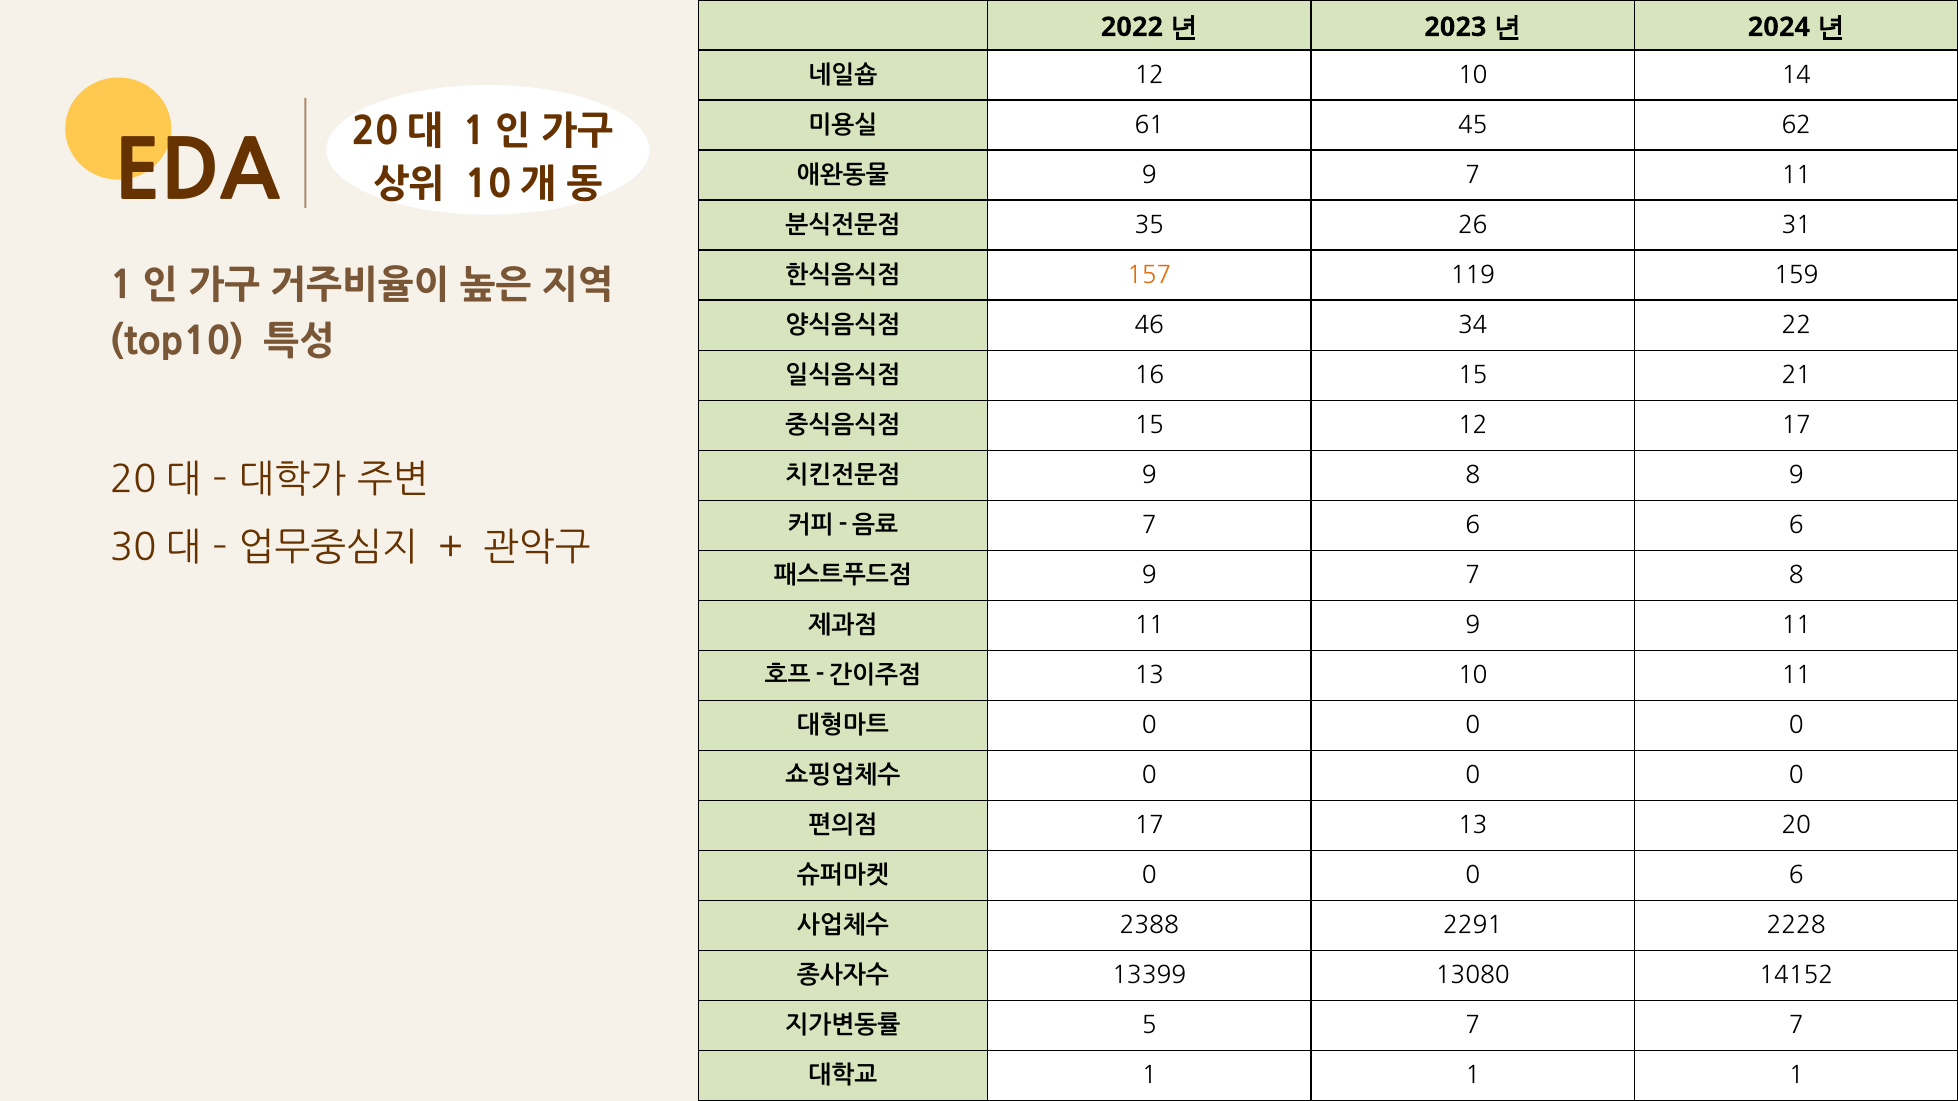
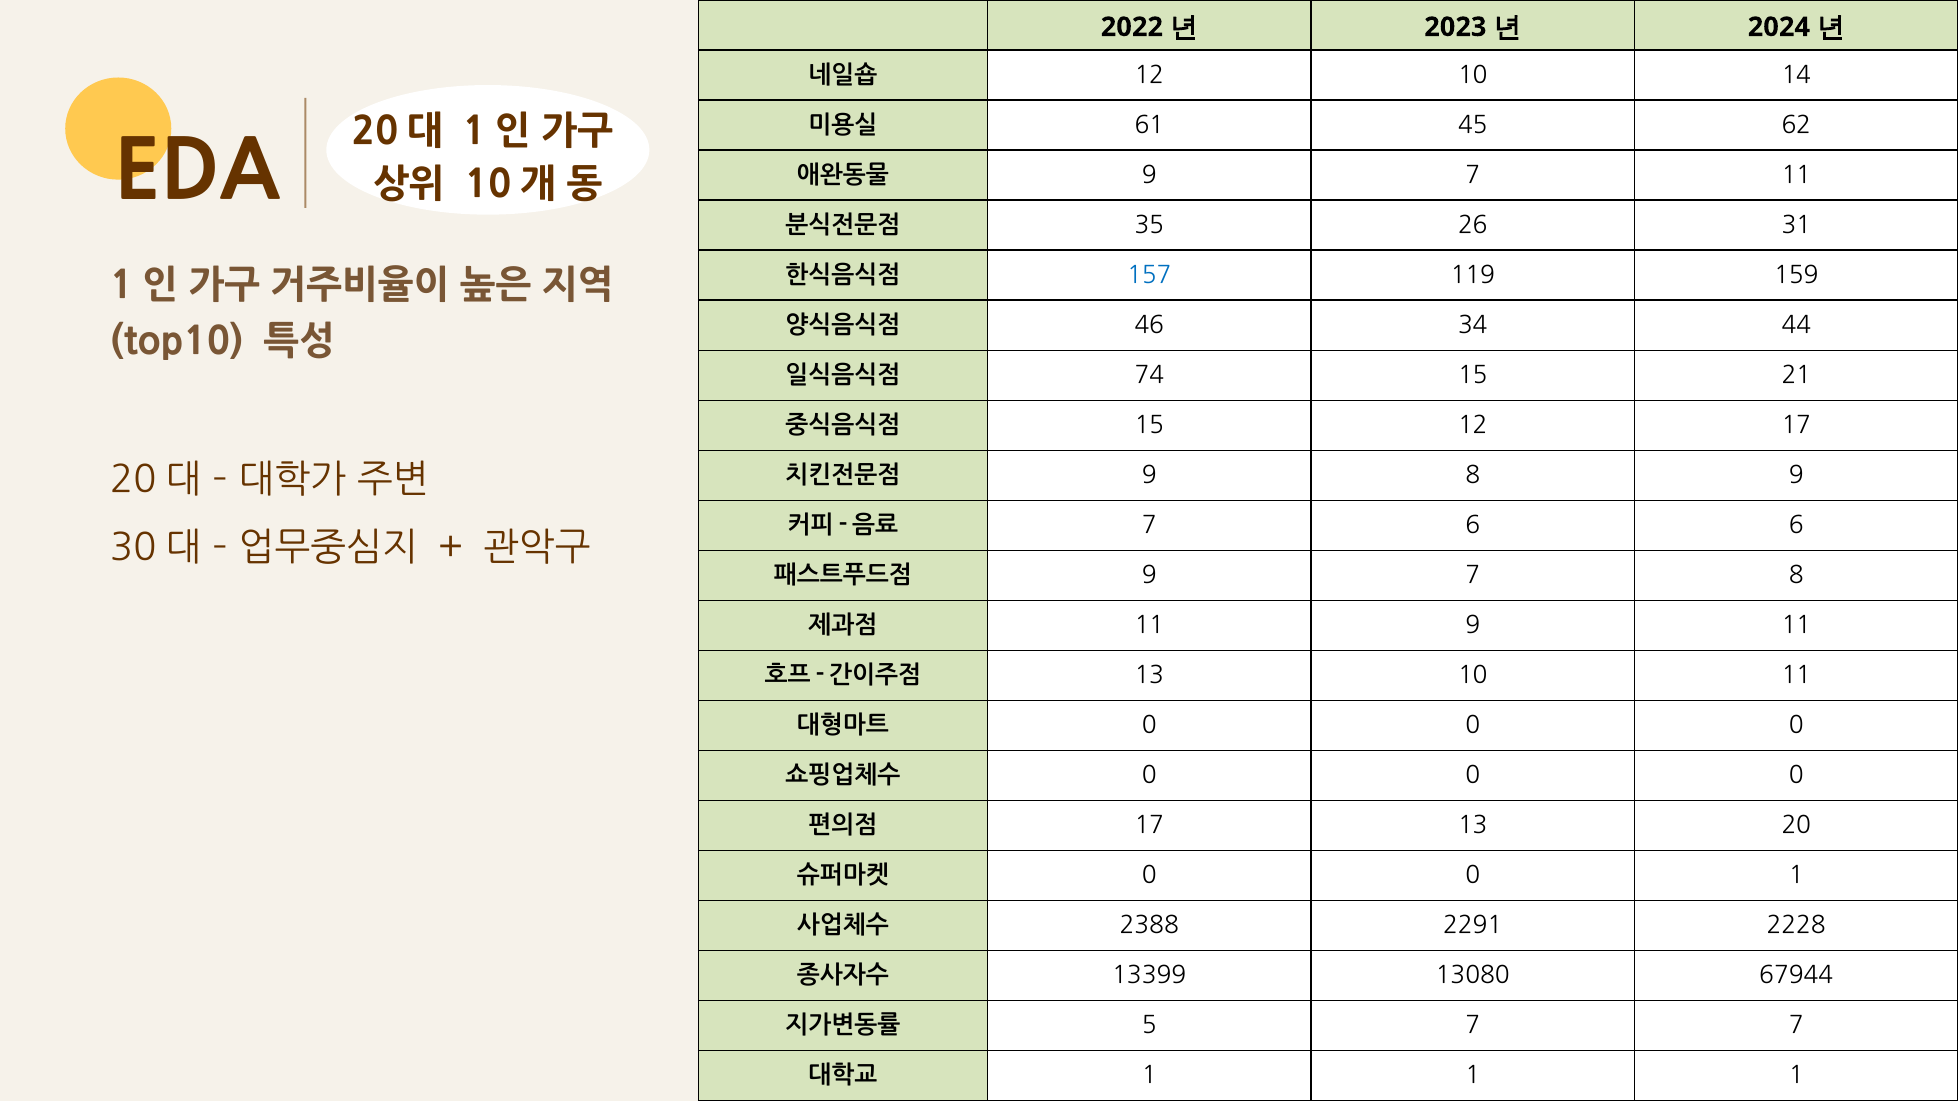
157 colour: orange -> blue (1149, 276)
22: 22 -> 44 (1796, 326)
16: 16 -> 74 (1149, 376)
0 6: 6 -> 1 (1796, 876)
14152: 14152 -> 67944 (1796, 976)
